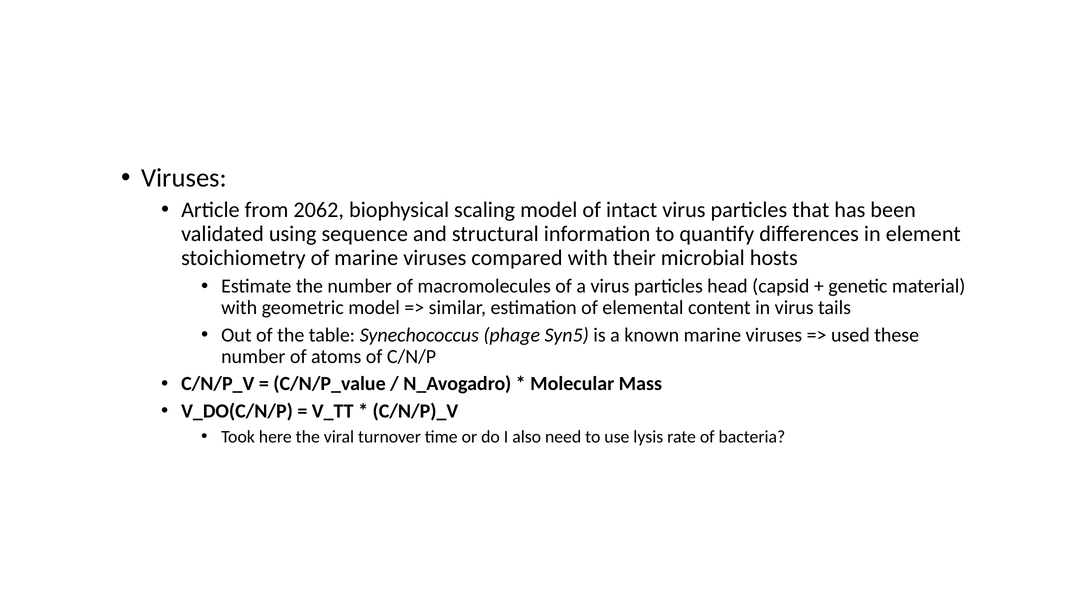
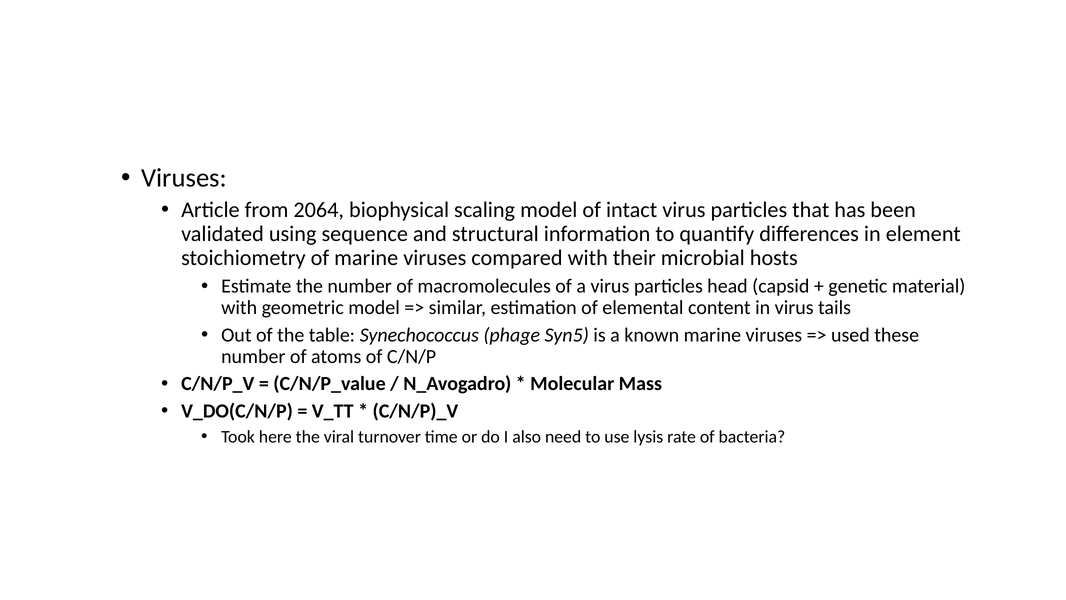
2062: 2062 -> 2064 (319, 210)
